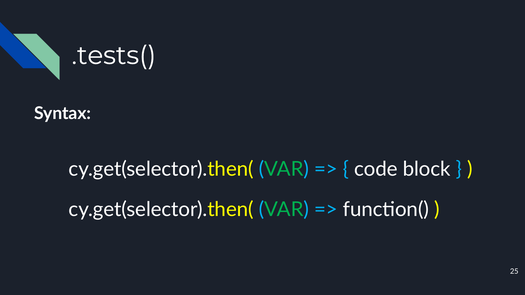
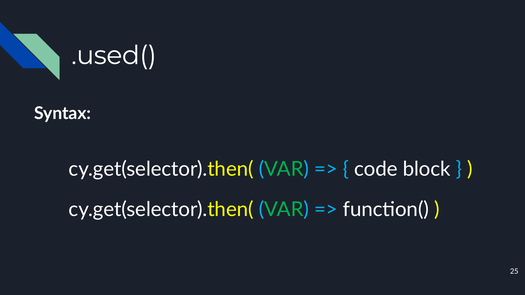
.tests(: .tests( -> .used( (114, 55)
